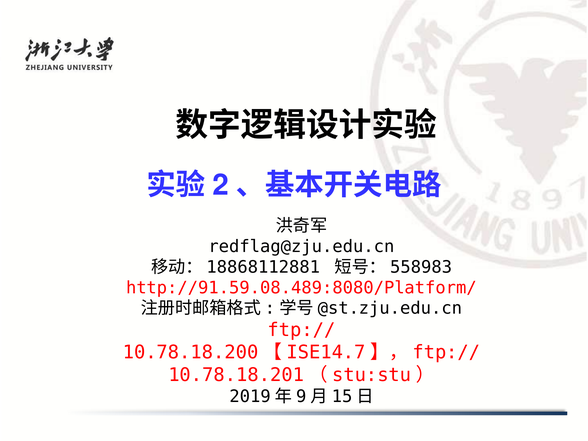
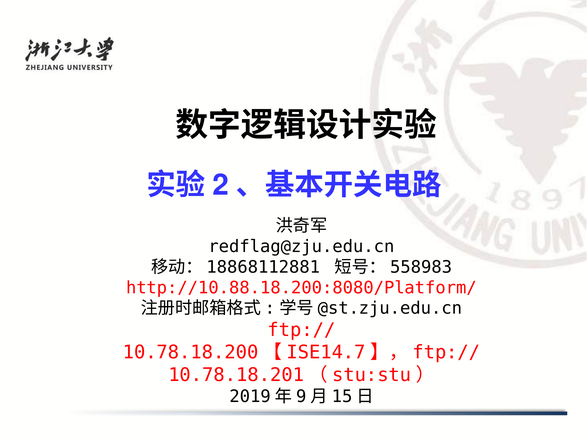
http://91.59.08.489:8080/Platform/: http://91.59.08.489:8080/Platform/ -> http://10.88.18.200:8080/Platform/ (301, 288)
